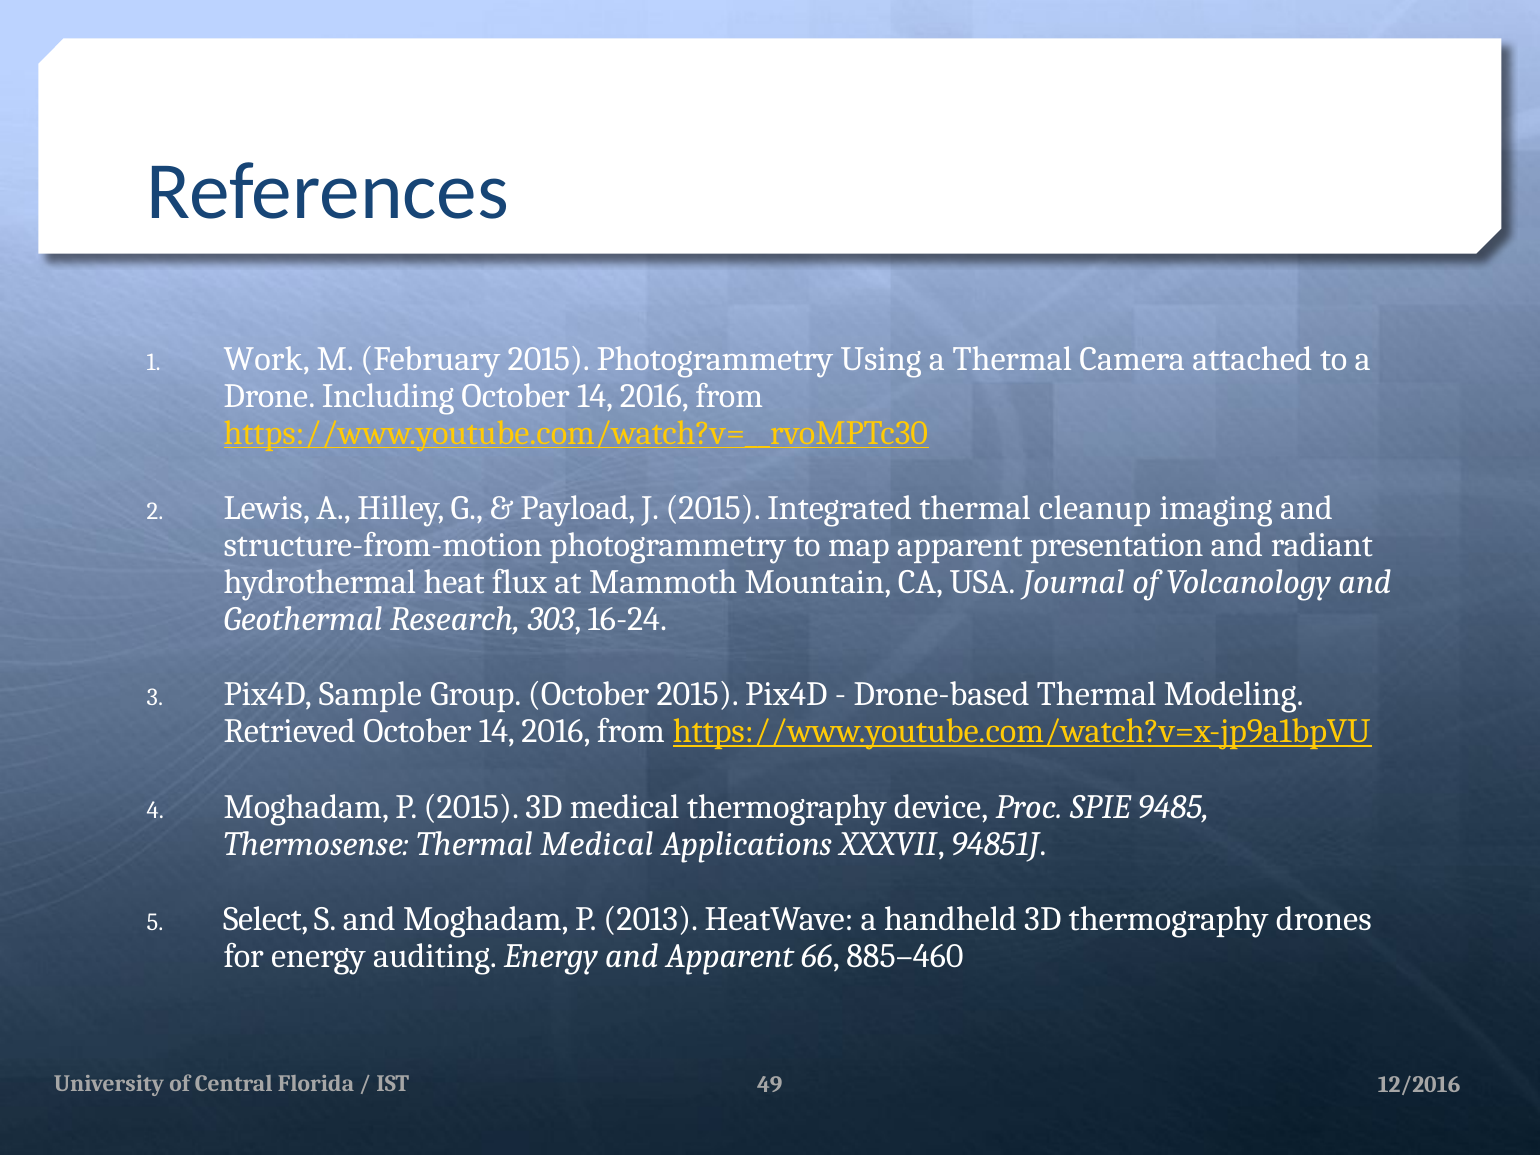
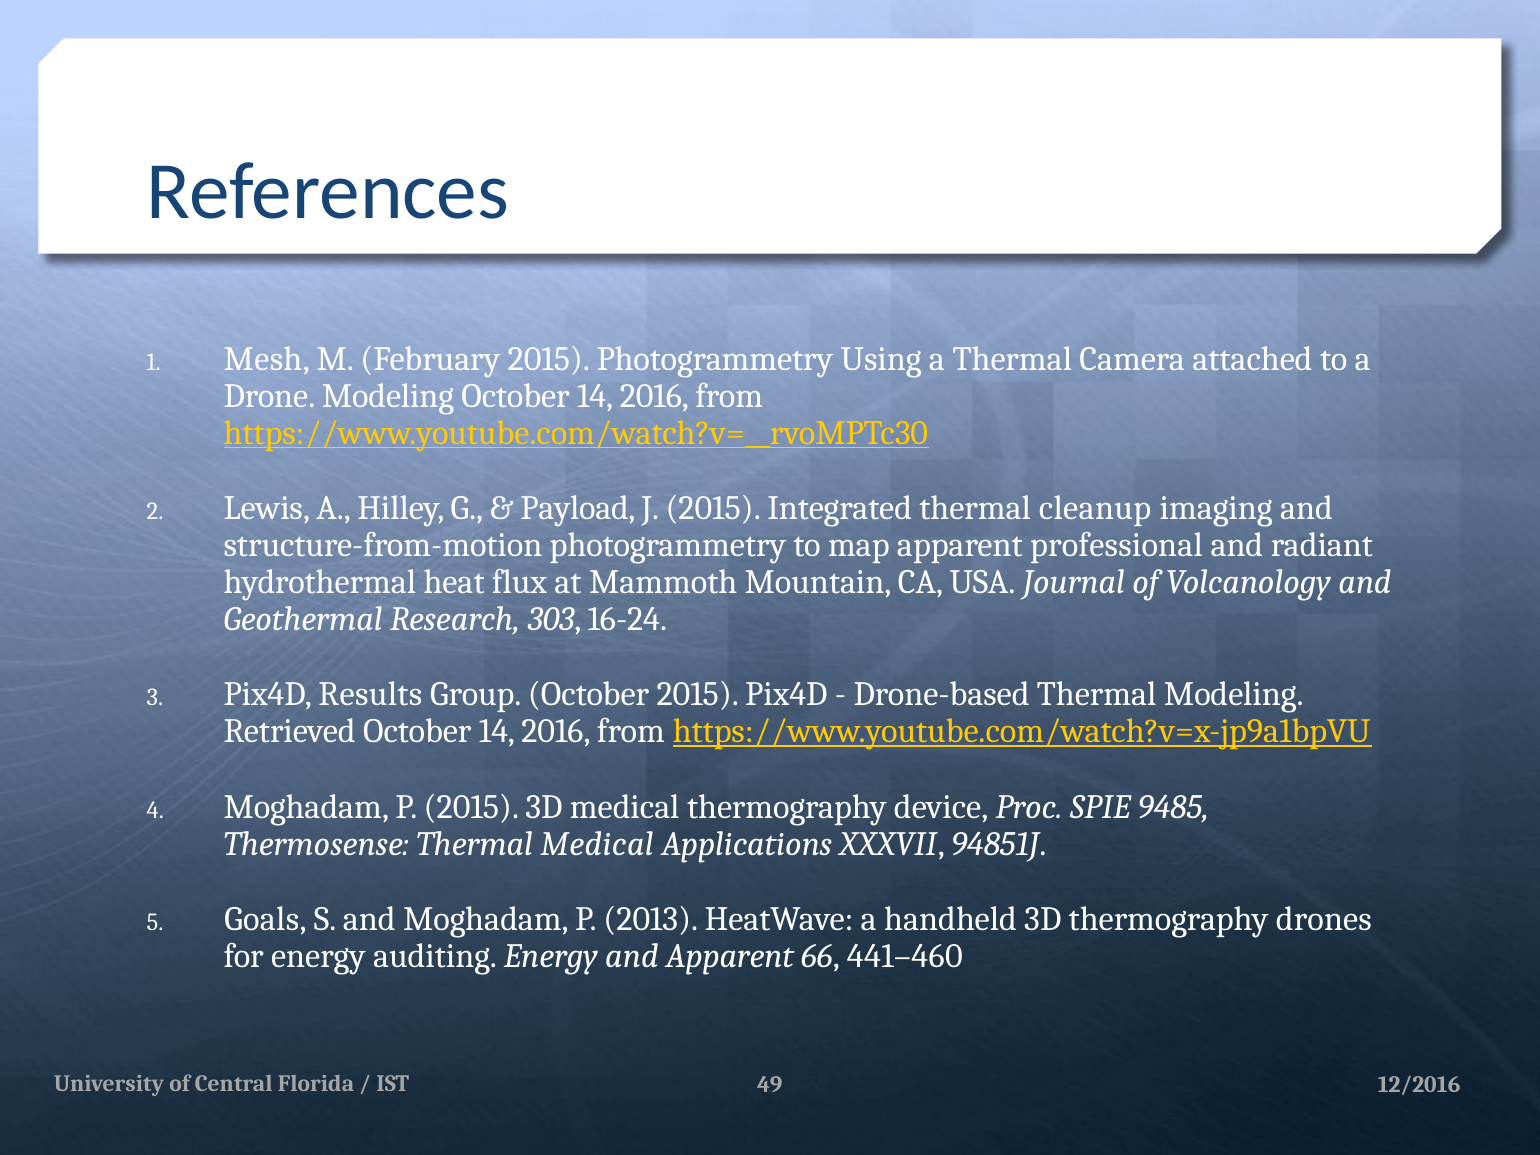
Work: Work -> Mesh (267, 359)
Drone Including: Including -> Modeling (388, 396)
presentation: presentation -> professional (1117, 545)
Sample: Sample -> Results (370, 694)
Select: Select -> Goals (265, 919)
885–460: 885–460 -> 441–460 (905, 956)
